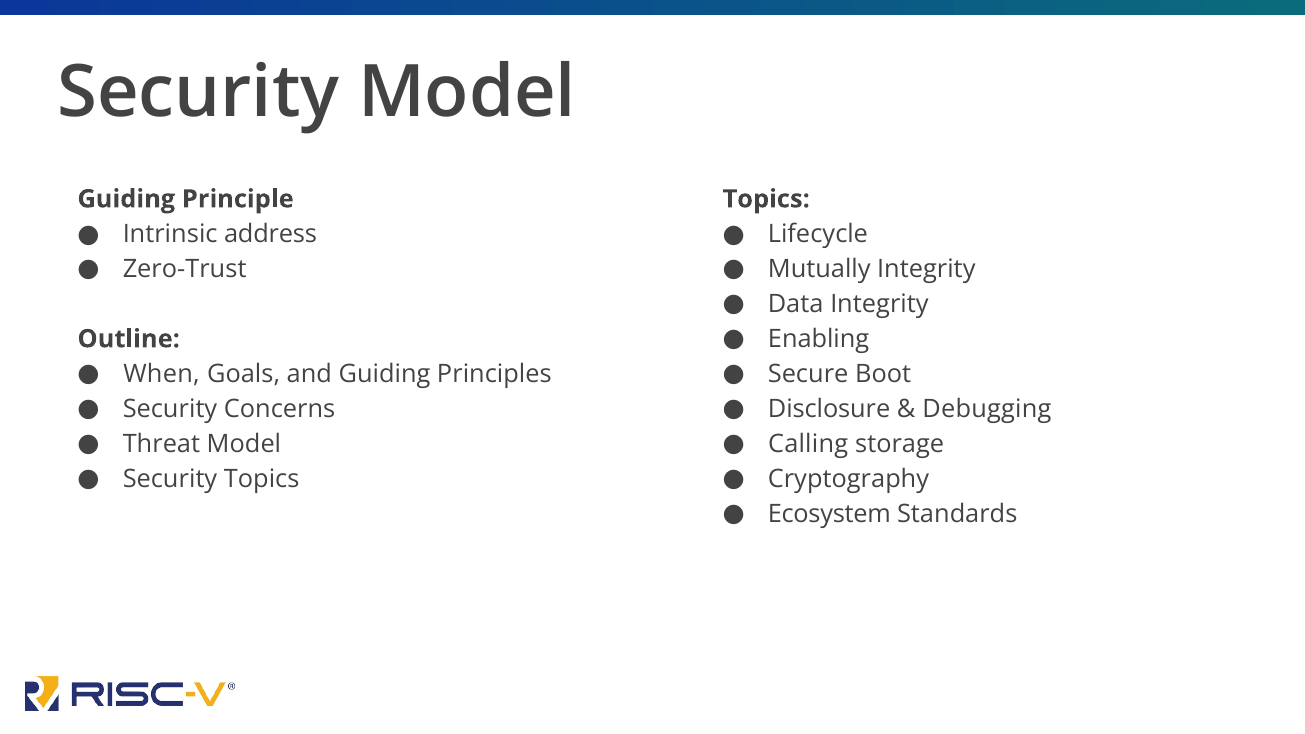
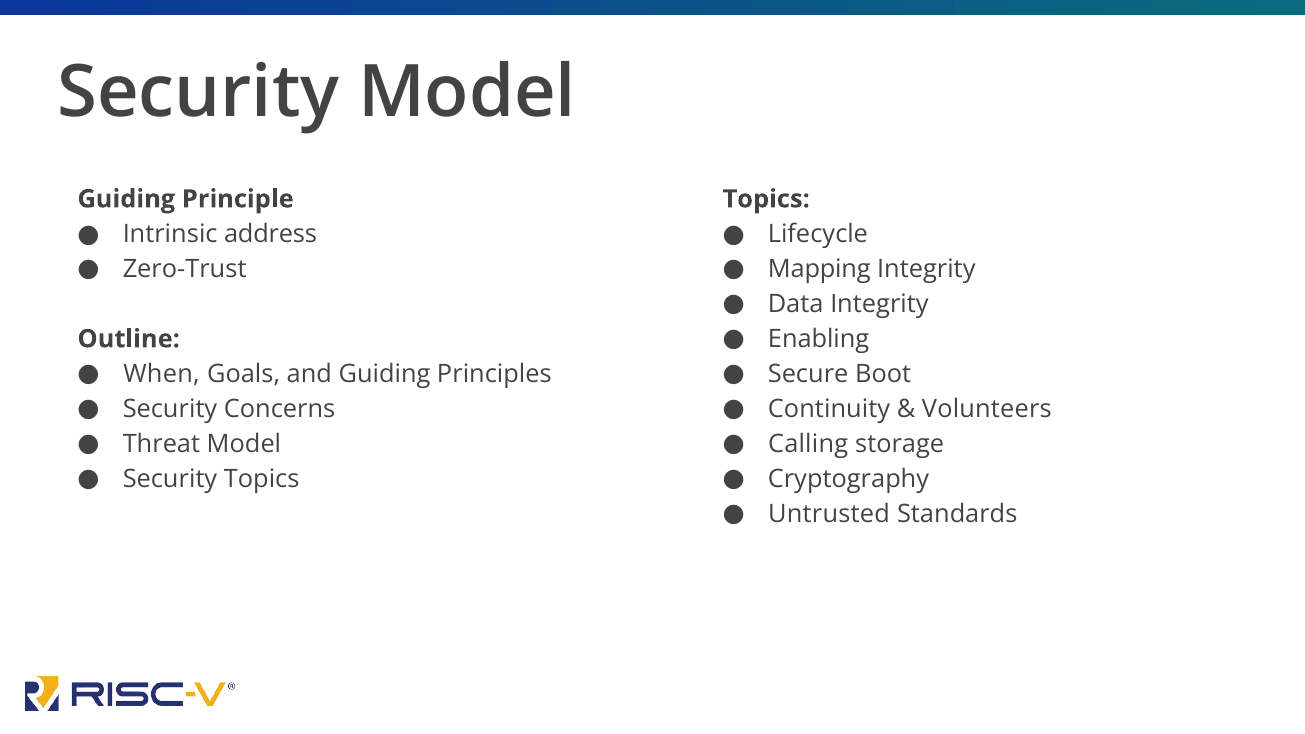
Mutually: Mutually -> Mapping (819, 269)
Disclosure: Disclosure -> Continuity (829, 409)
Debugging: Debugging -> Volunteers (987, 409)
Ecosystem: Ecosystem -> Untrusted (829, 514)
